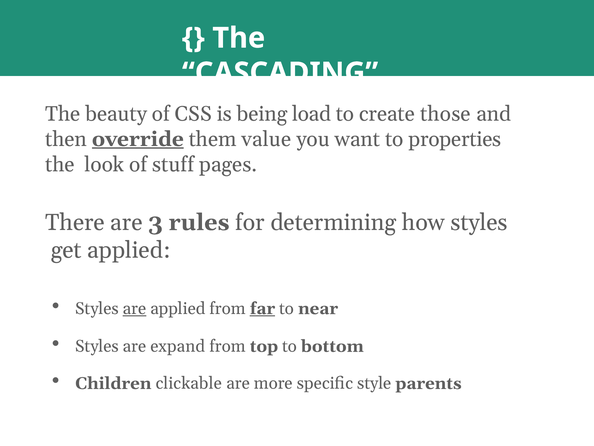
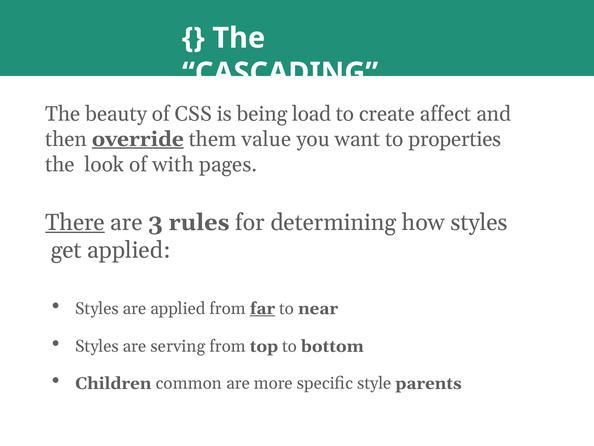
those: those -> affect (446, 114)
stuff: stuff -> with (173, 164)
There underline: none -> present (75, 222)
are underline: present -> none (135, 308)
expand: expand -> serving (178, 346)
clickable: clickable -> common (189, 383)
